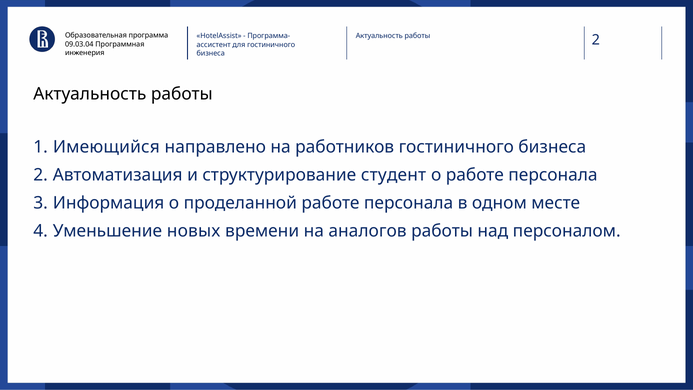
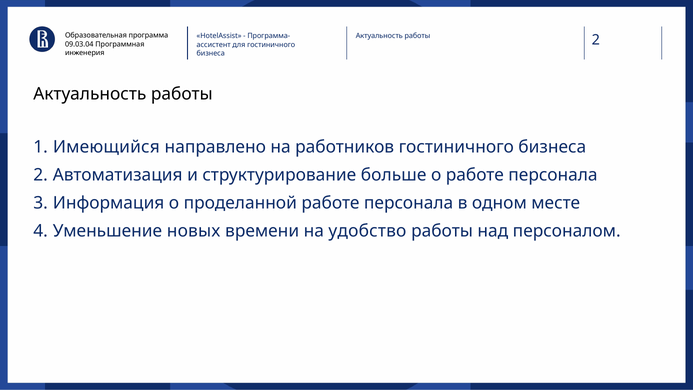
студент: студент -> больше (394, 175)
аналогов: аналогов -> удобство (367, 231)
